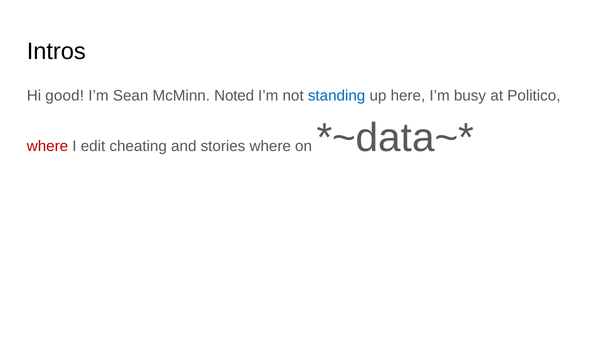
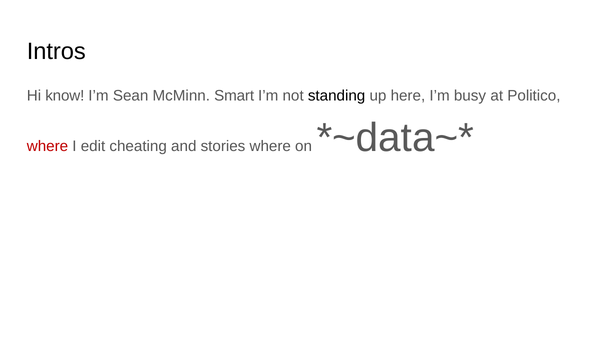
good: good -> know (65, 96)
Noted: Noted -> Smart (234, 96)
standing colour: blue -> black (337, 96)
